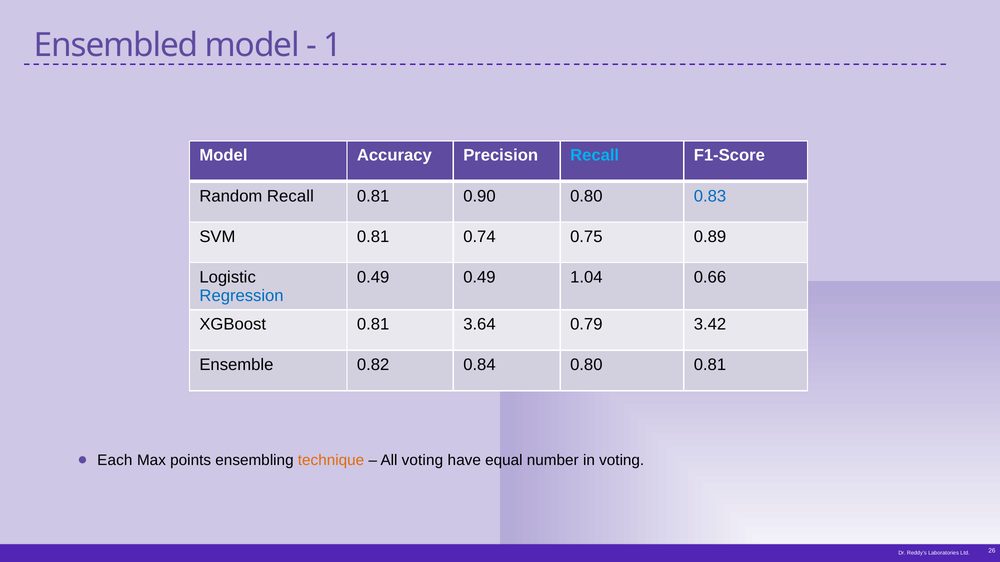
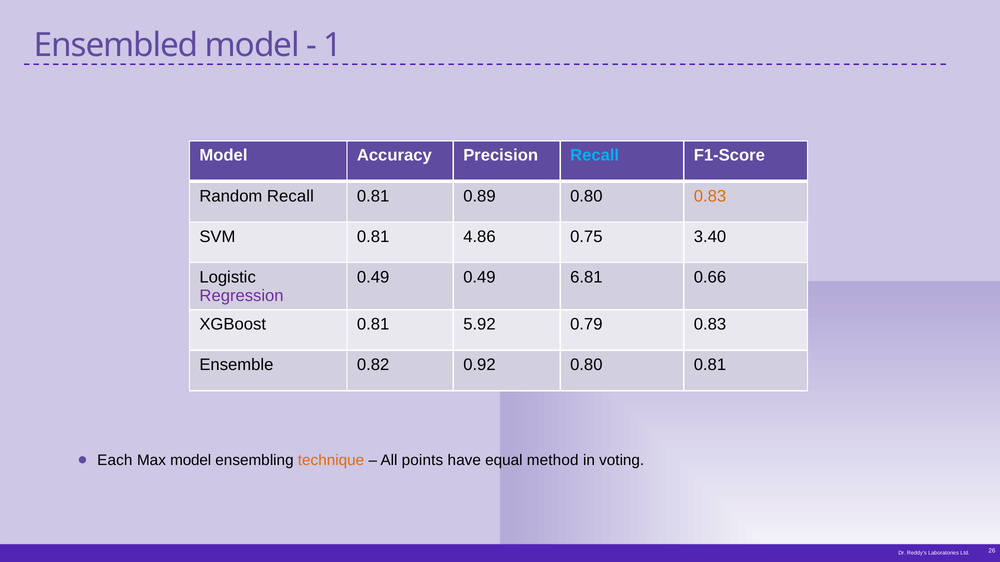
0.90: 0.90 -> 0.89 (479, 196)
0.83 colour: blue -> orange (710, 196)
0.74: 0.74 -> 4.86 (479, 237)
0.89: 0.89 -> 3.40 (710, 237)
1.04: 1.04 -> 6.81 (586, 277)
Regression colour: blue -> purple (242, 296)
3.64: 3.64 -> 5.92 (479, 325)
0.79 3.42: 3.42 -> 0.83 (710, 325)
0.84: 0.84 -> 0.92 (479, 365)
Max points: points -> model (191, 461)
All voting: voting -> points (422, 461)
number: number -> method (553, 461)
